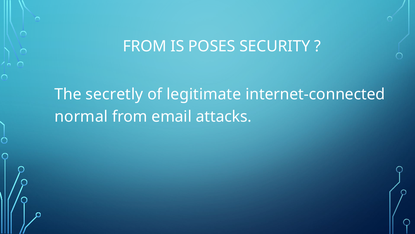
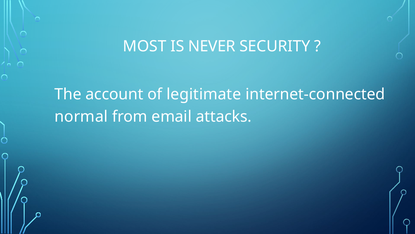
FROM: FROM -> MOST (145, 46)
POSES: POSES -> NEVER (212, 46)
secretly: secretly -> account (115, 94)
